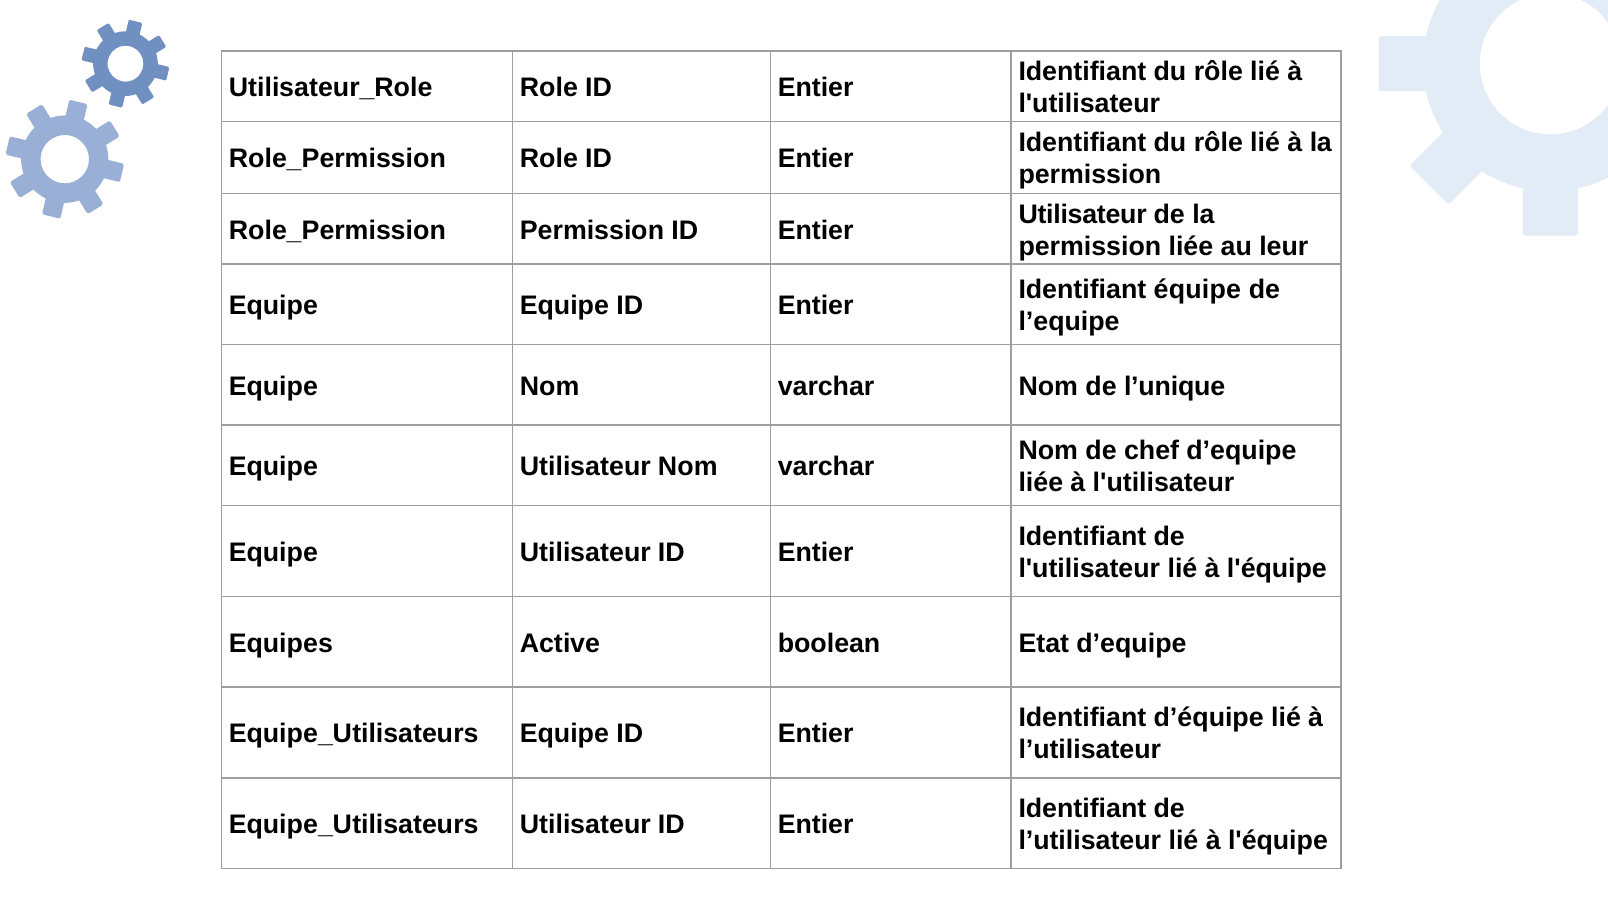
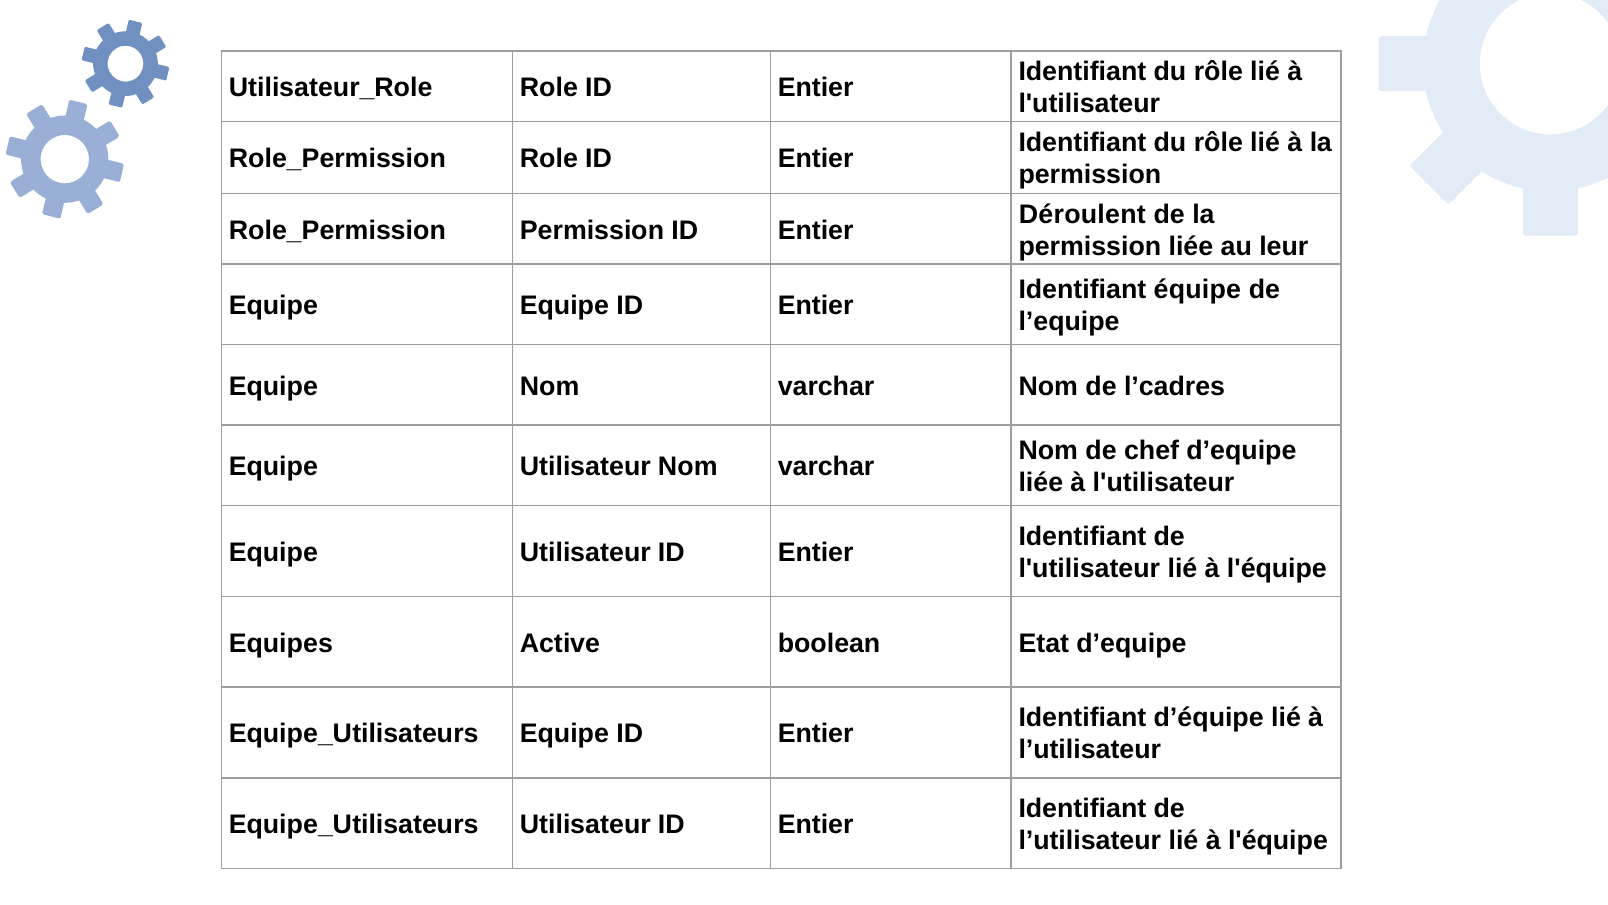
Utilisateur: Utilisateur -> Déroulent (1082, 214)
l’unique: l’unique -> l’cadres (1175, 386)
